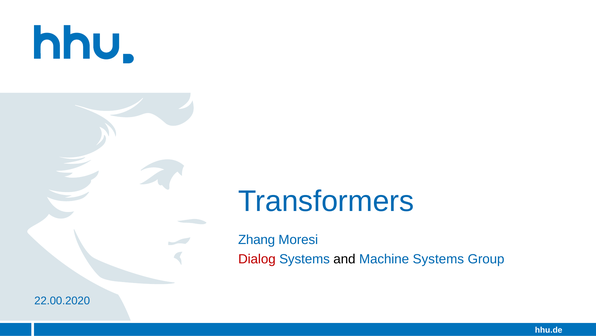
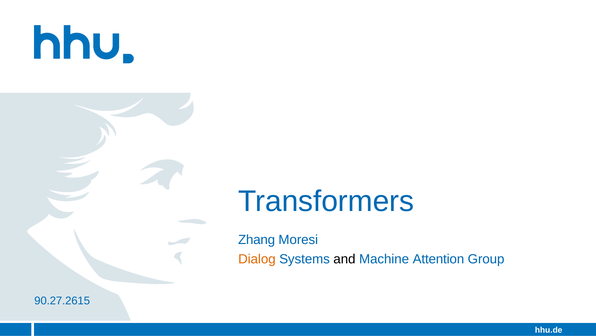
Dialog colour: red -> orange (257, 259)
Machine Systems: Systems -> Attention (438, 259)
22.00.2020: 22.00.2020 -> 90.27.2615 (62, 300)
